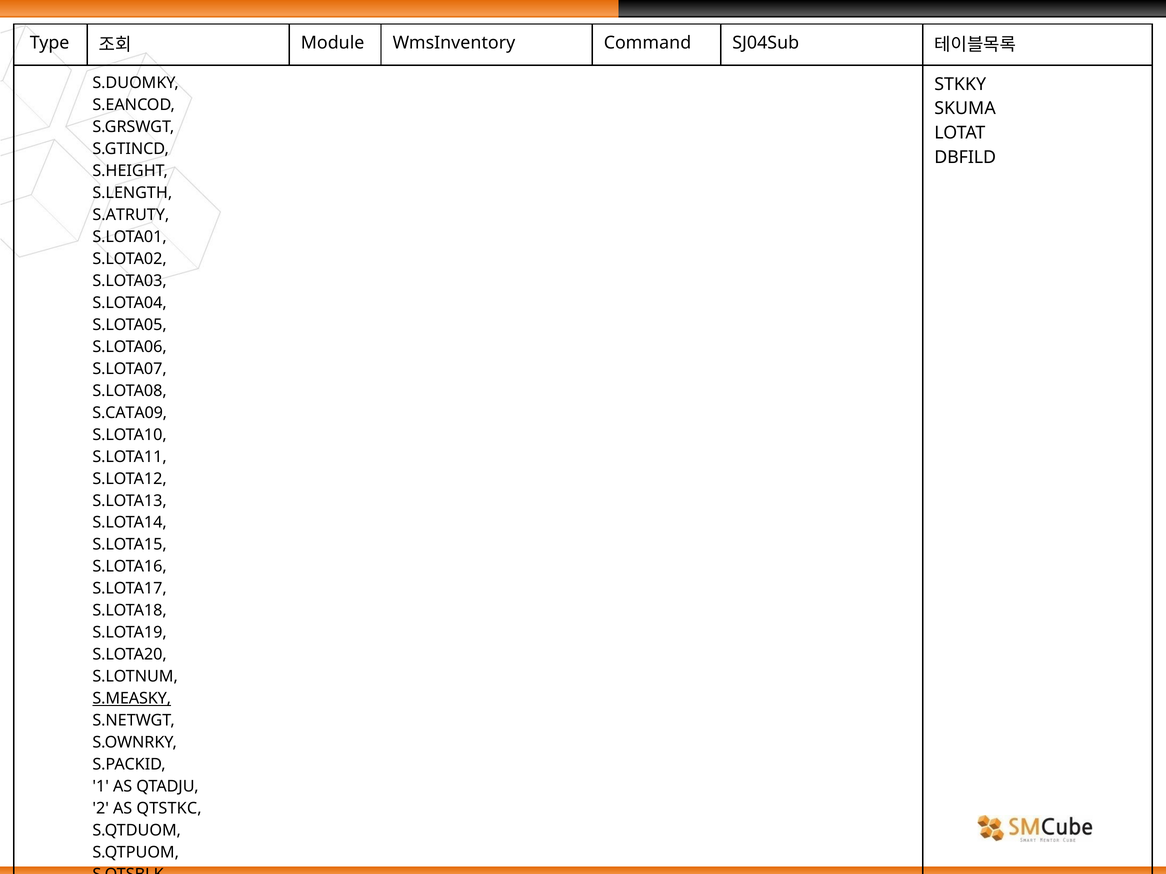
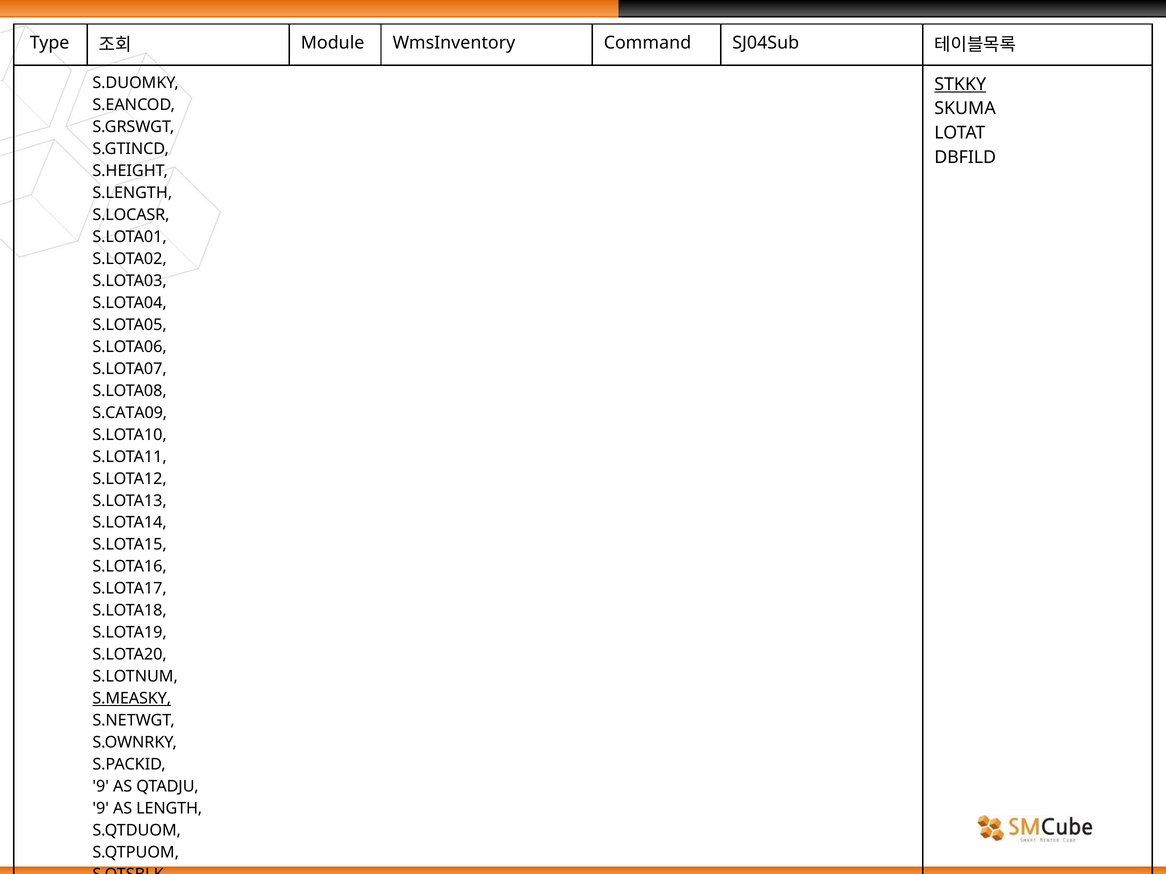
STKKY underline: none -> present (960, 84)
S.ATRUTY: S.ATRUTY -> S.LOCASR (131, 215)
1: 1 -> 9 (101, 787)
2: 2 -> 9 (101, 809)
QTSTKC: QTSTKC -> LENGTH (169, 809)
